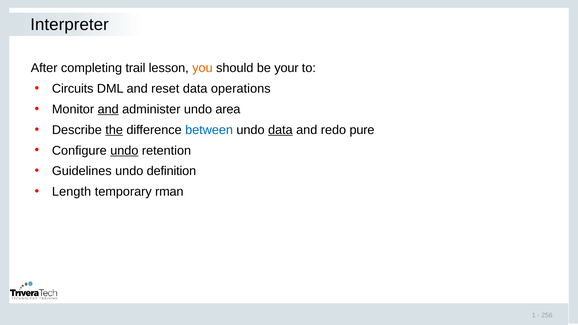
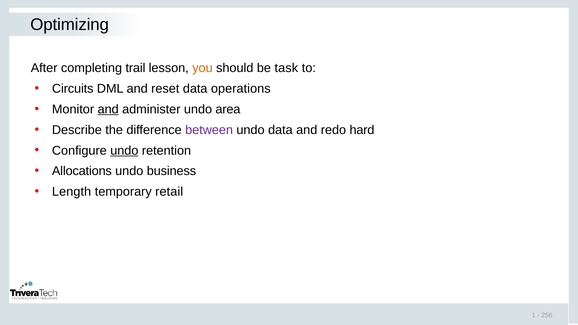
Interpreter: Interpreter -> Optimizing (70, 25)
your: your -> task (286, 68)
the underline: present -> none (114, 130)
between colour: blue -> purple (209, 130)
data underline: present -> none (280, 130)
pure: pure -> hard (362, 130)
Guidelines: Guidelines -> Allocations (82, 171)
definition: definition -> business (171, 171)
rman: rman -> retail (169, 192)
